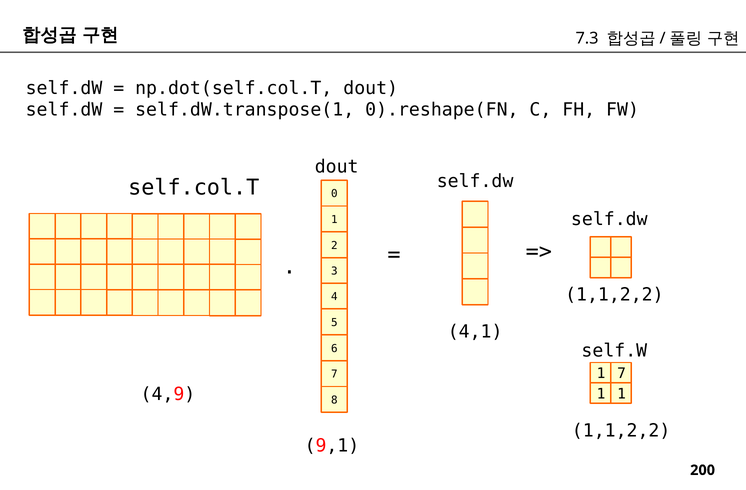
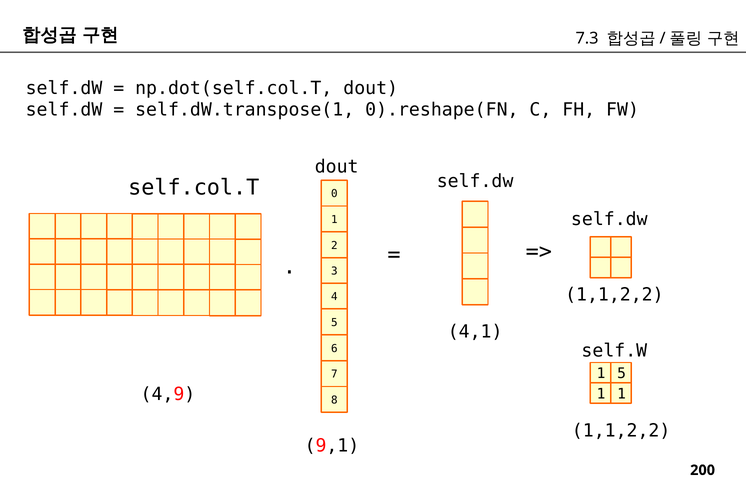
1 7: 7 -> 5 (622, 374)
